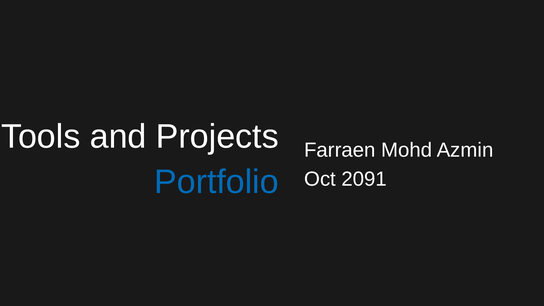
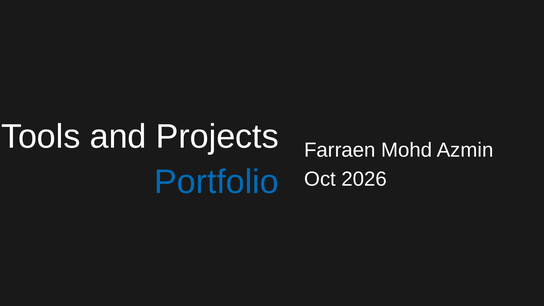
2091: 2091 -> 2026 (364, 179)
